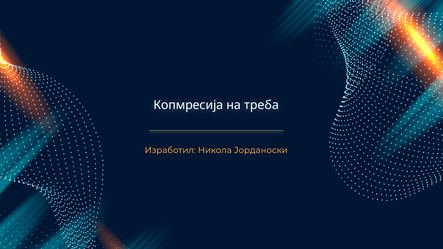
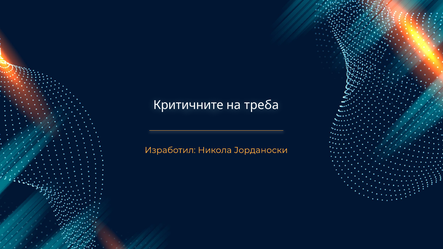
Копмресија: Копмресија -> Критичните (188, 105)
